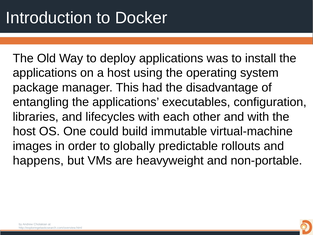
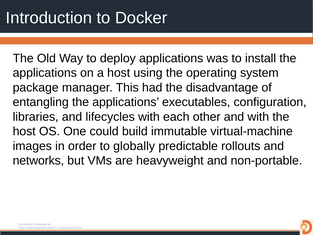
happens: happens -> networks (38, 161)
